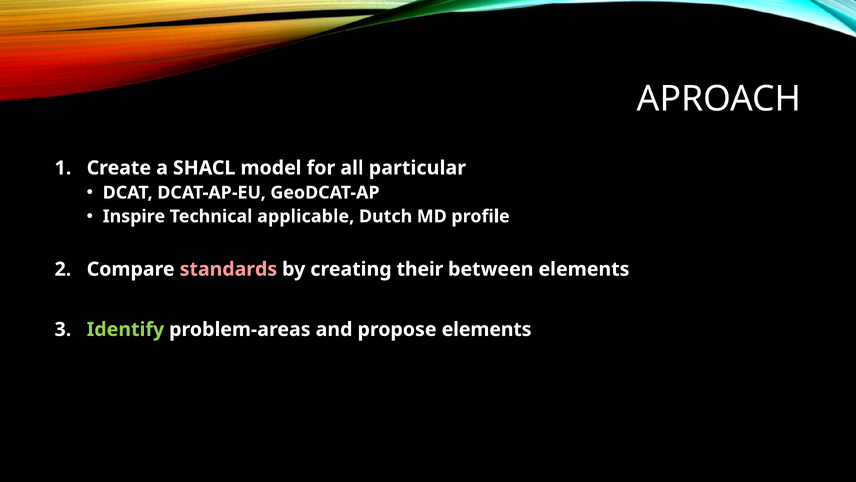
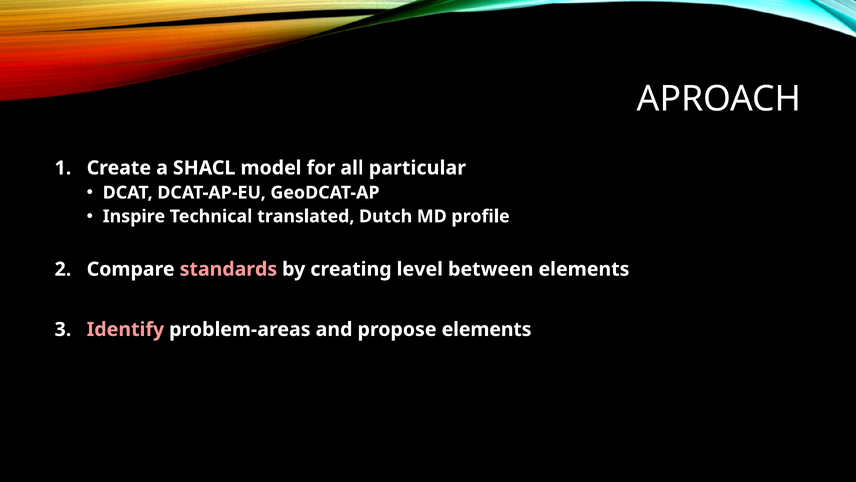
applicable: applicable -> translated (306, 216)
their: their -> level (420, 269)
Identify colour: light green -> pink (125, 329)
